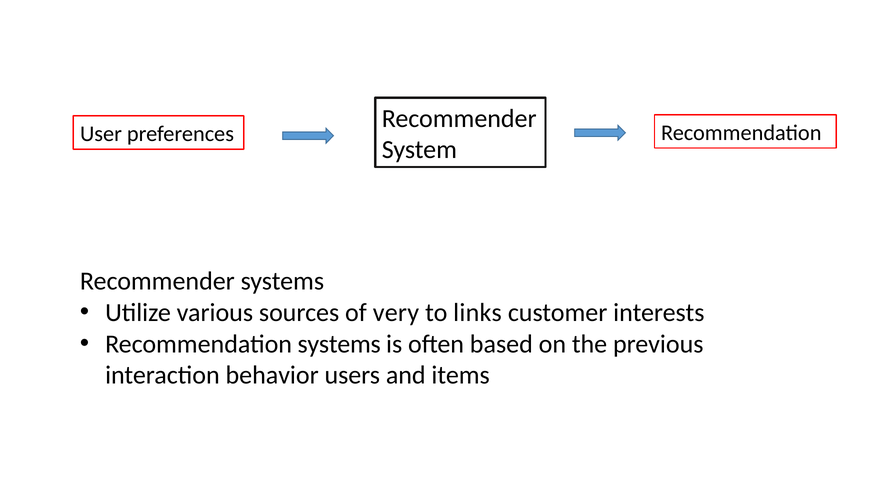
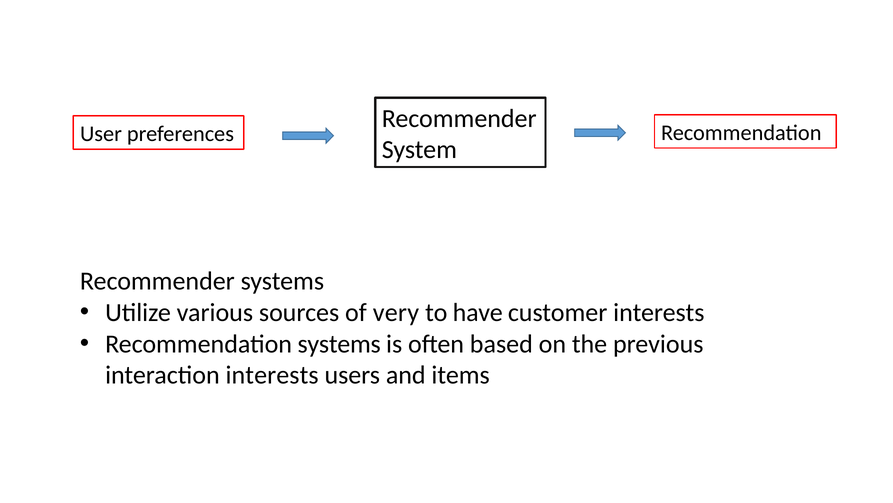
links: links -> have (478, 312)
interaction behavior: behavior -> interests (272, 375)
